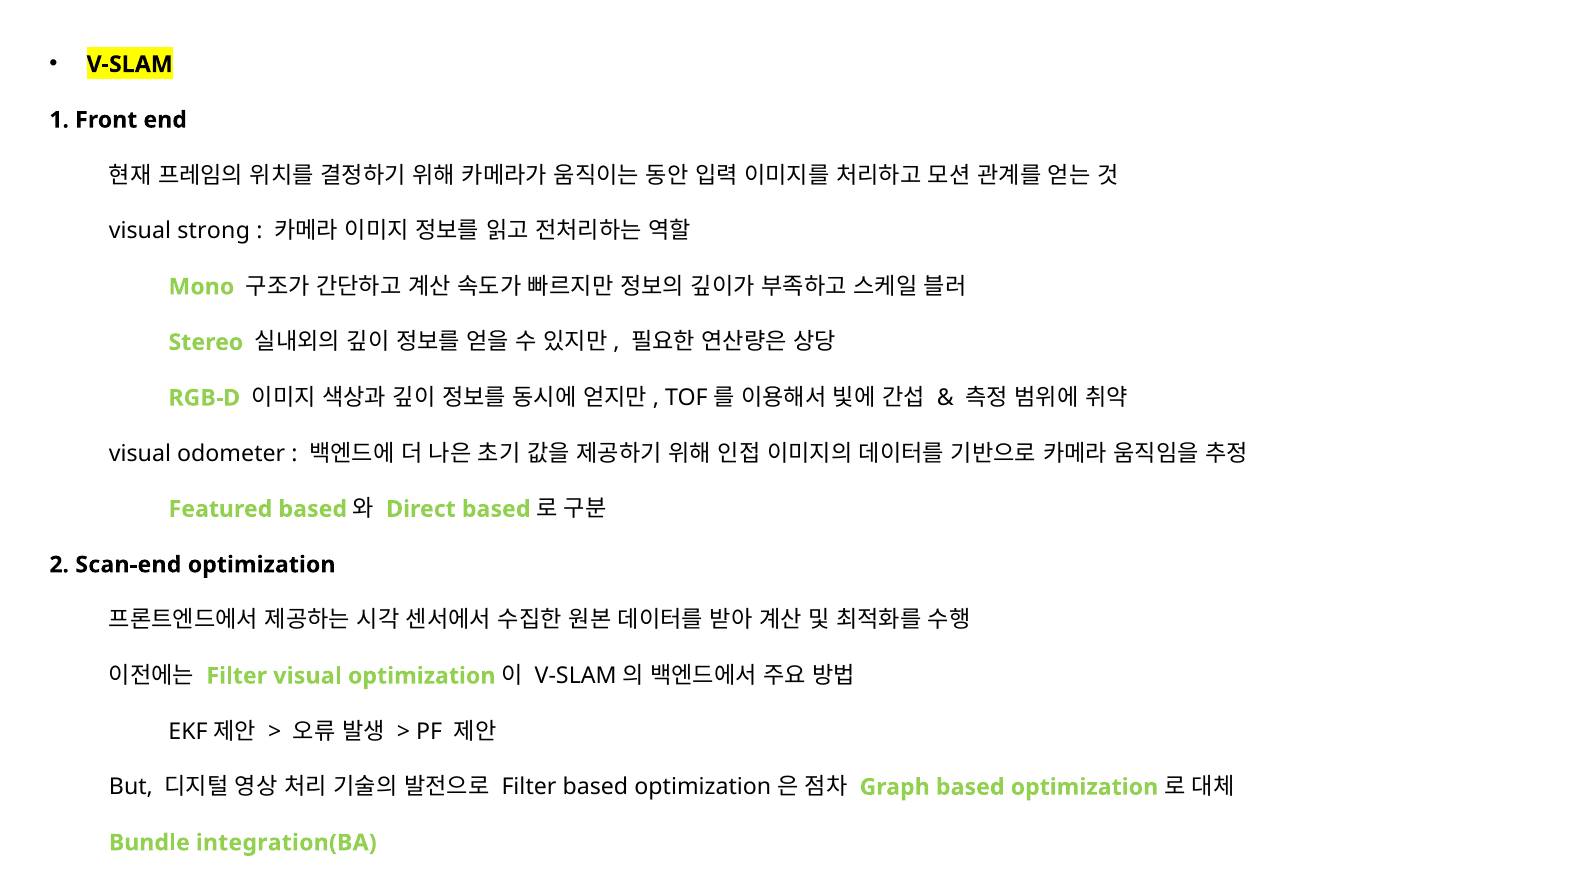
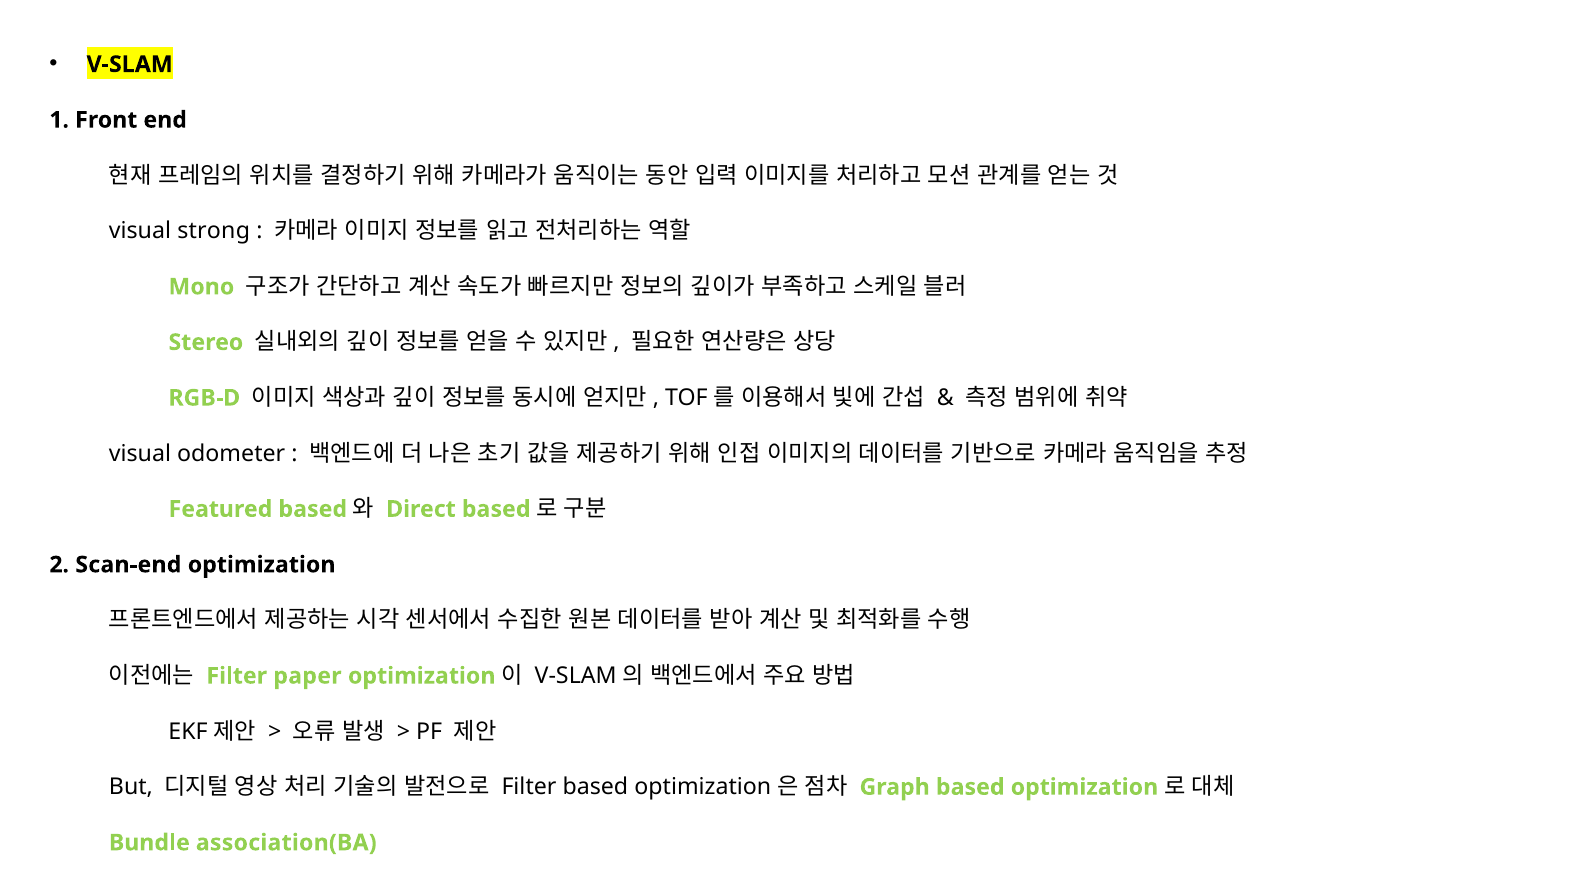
Filter visual: visual -> paper (307, 676)
integration(BA: integration(BA -> association(BA (286, 843)
